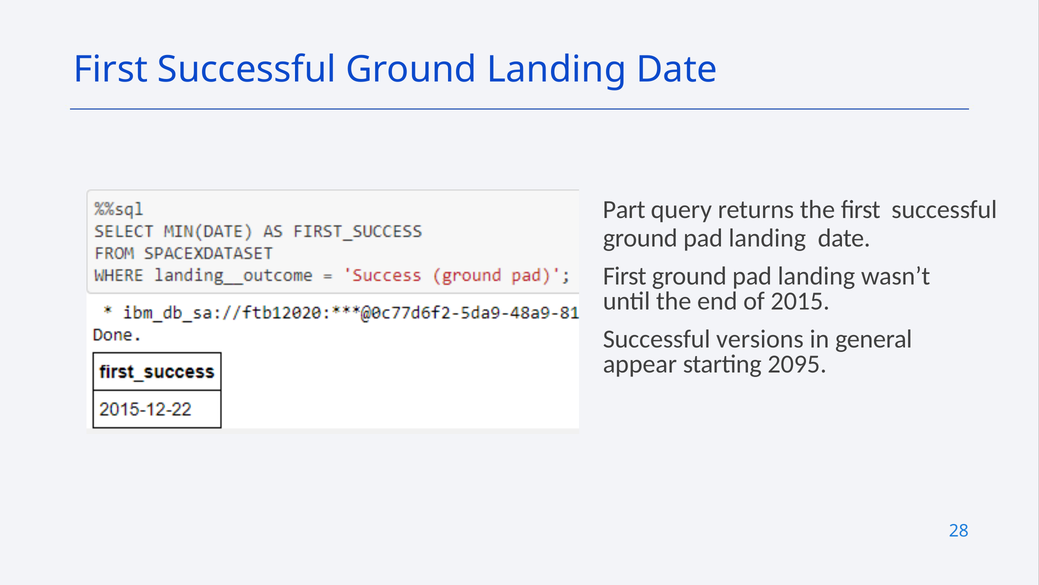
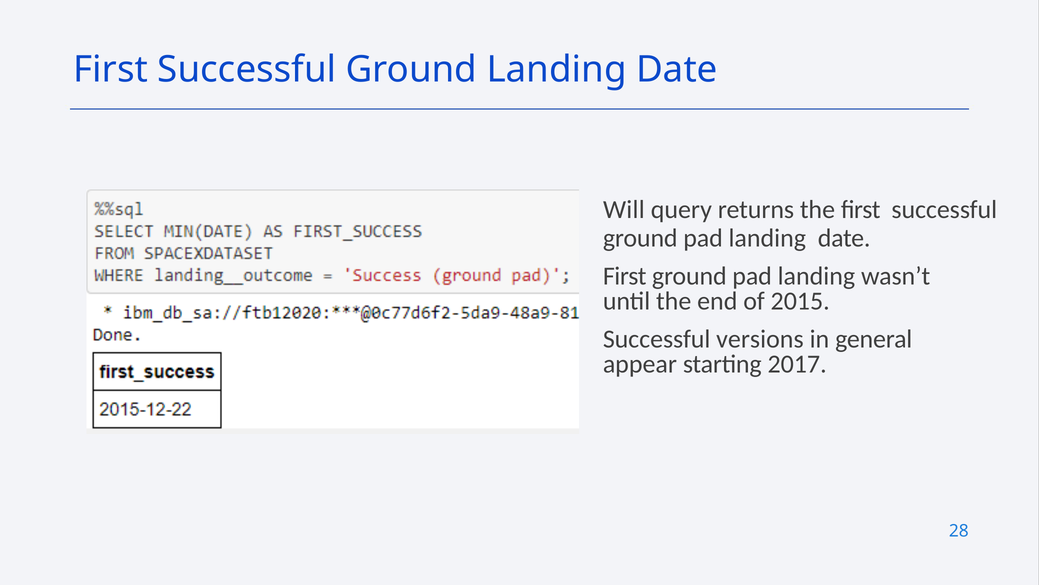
Part: Part -> Will (624, 209)
2095: 2095 -> 2017 (797, 364)
